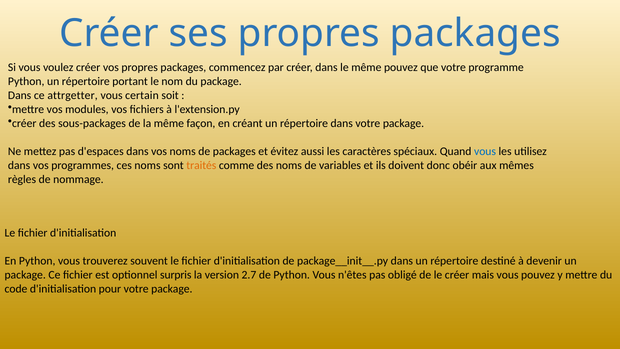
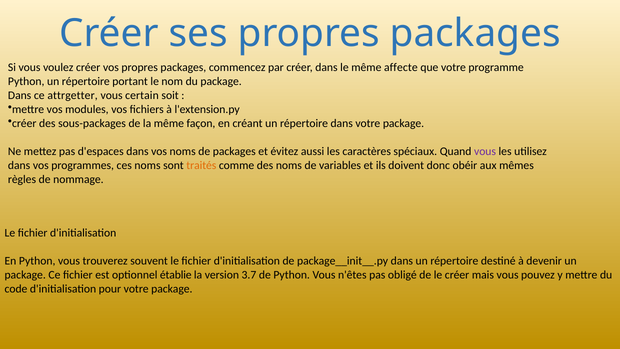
même pouvez: pouvez -> affecte (401, 68)
vous colour: blue -> purple (485, 151)
surpris: surpris -> établie (176, 275)
2.7: 2.7 -> 3.7 (249, 275)
